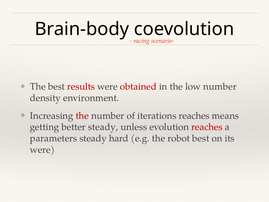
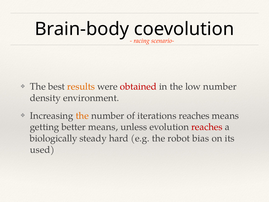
results colour: red -> orange (81, 87)
the colour: red -> orange (82, 116)
better steady: steady -> means (103, 127)
parameters: parameters -> biologically (54, 138)
robot best: best -> bias (201, 138)
were: were -> used (42, 150)
